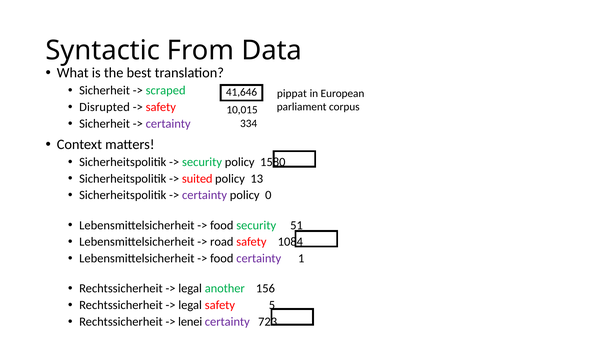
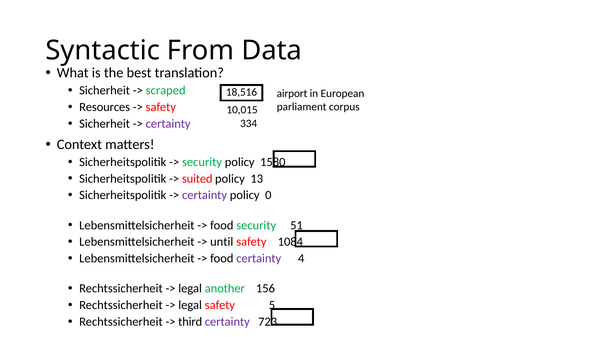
41,646: 41,646 -> 18,516 (242, 92)
pippat: pippat -> airport (292, 93)
Disrupted: Disrupted -> Resources (105, 107)
road: road -> until (222, 241)
1: 1 -> 4 (301, 258)
lenei: lenei -> third (190, 321)
